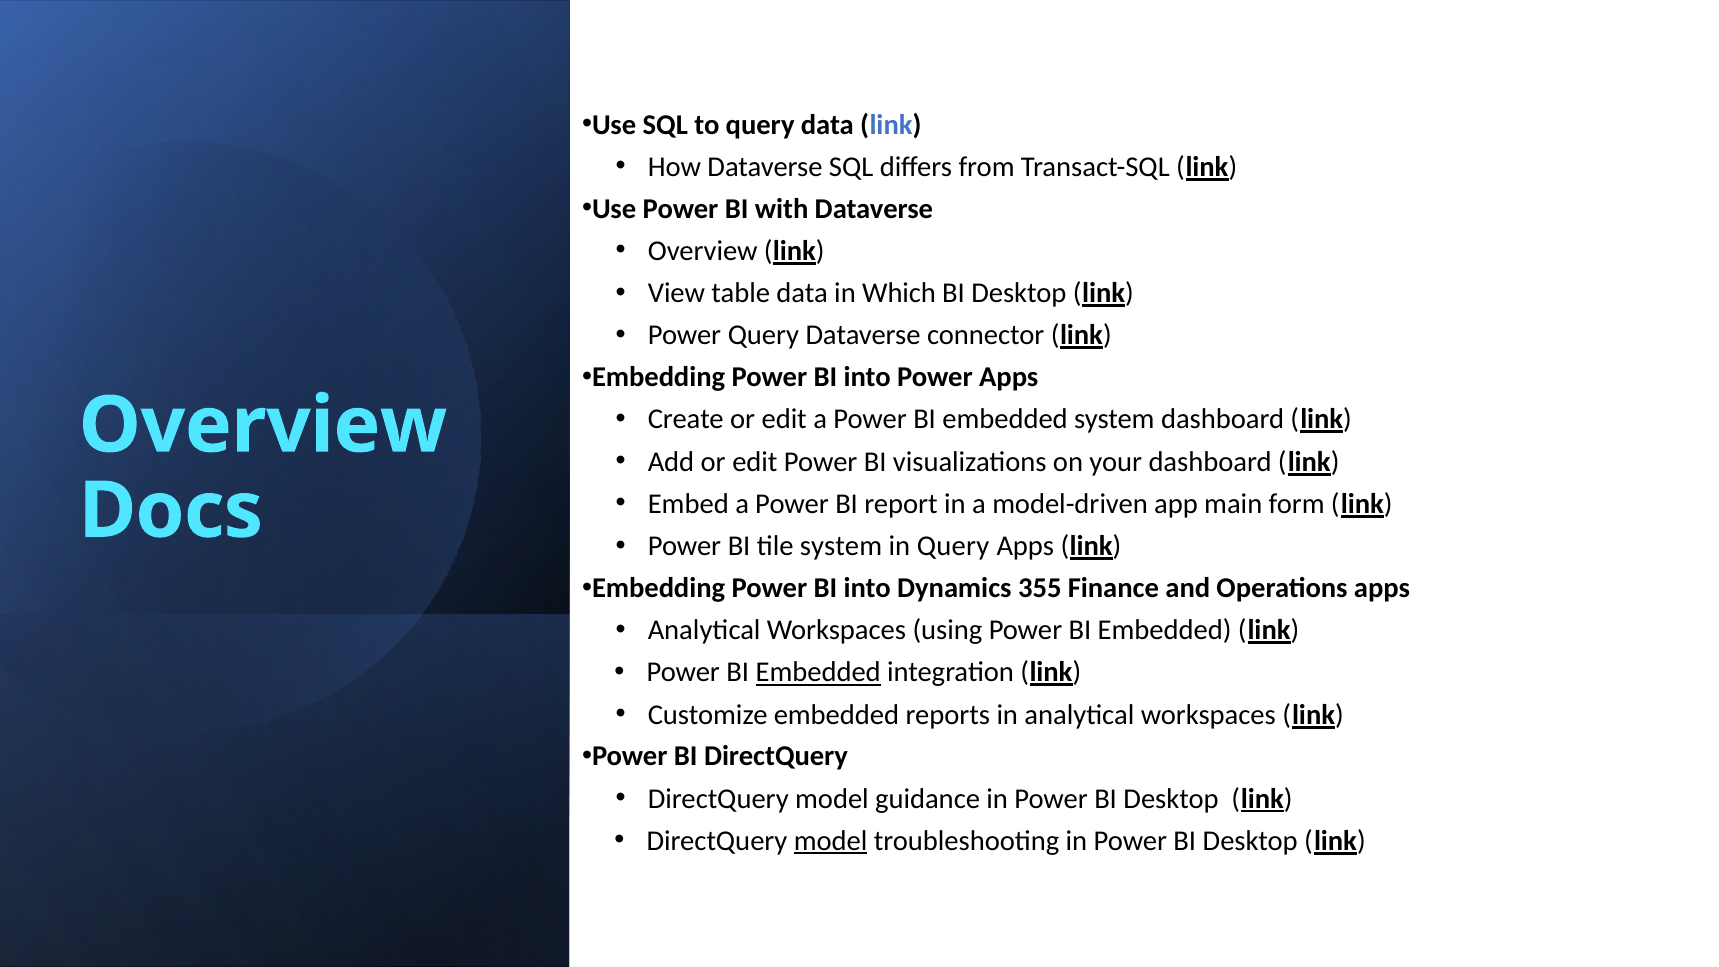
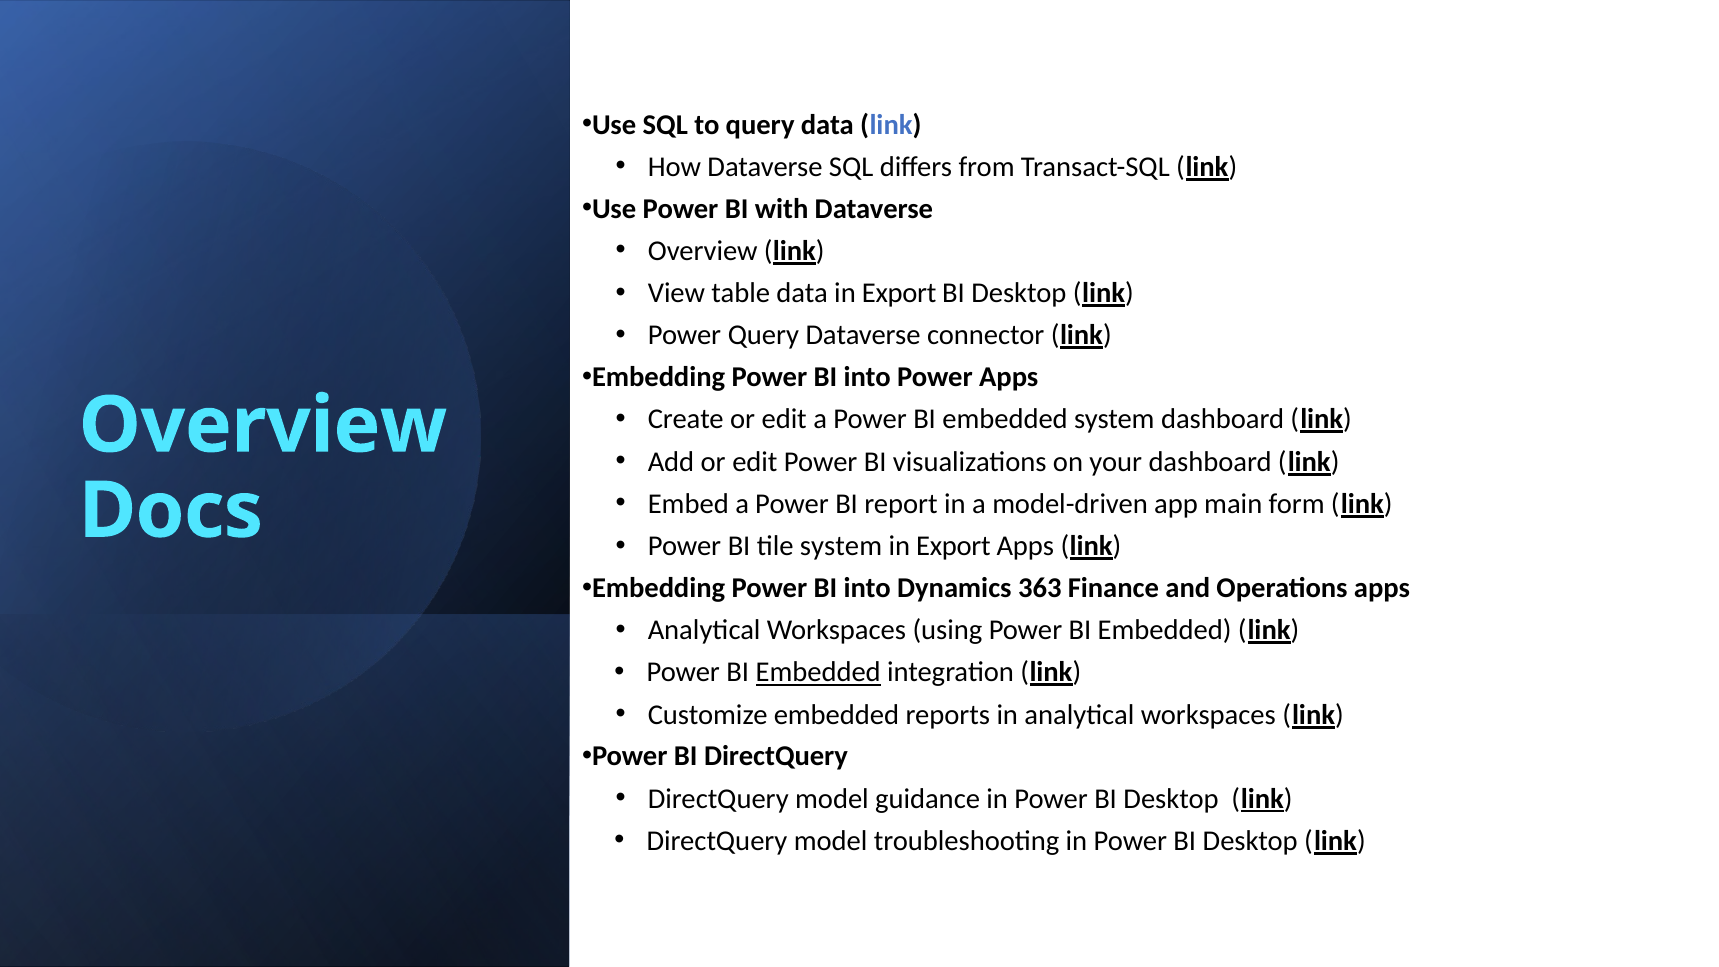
data in Which: Which -> Export (899, 293)
Query: Query -> Export (953, 546)
355: 355 -> 363 (1040, 588)
model underline: present -> none (831, 841)
